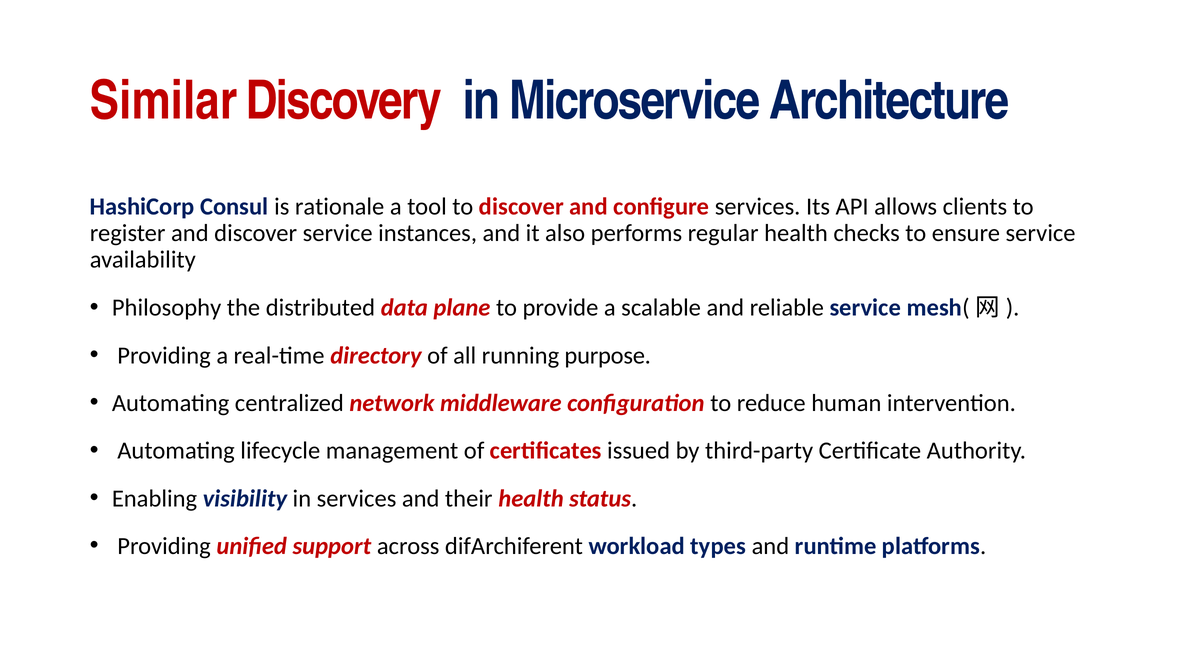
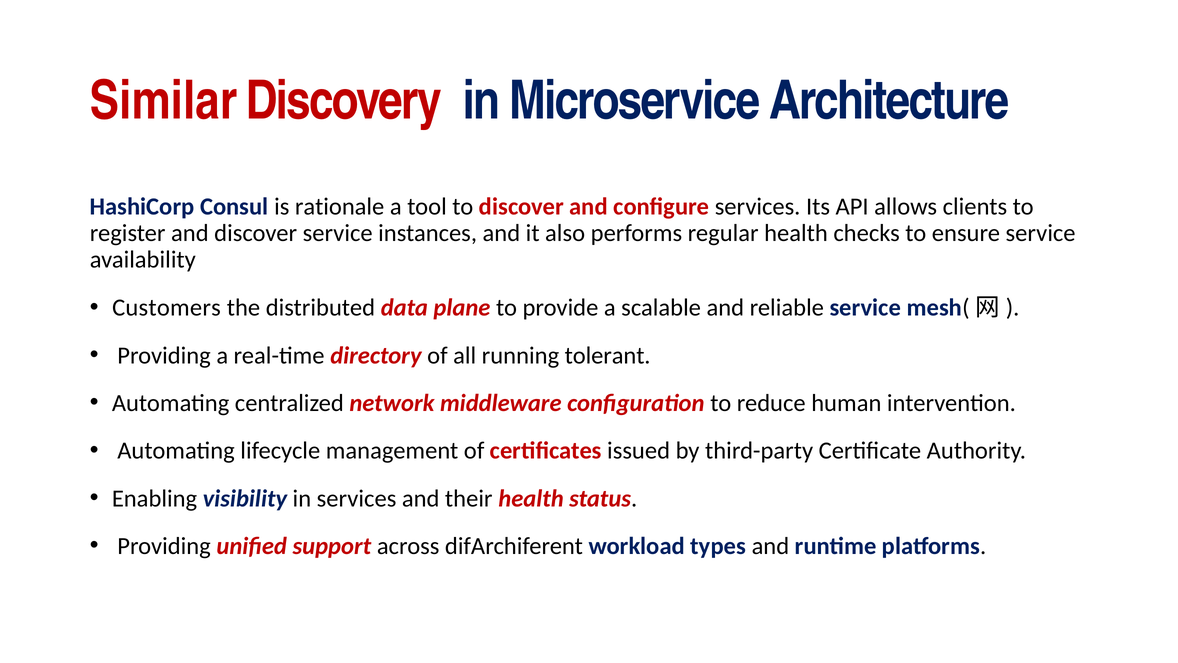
Philosophy: Philosophy -> Customers (166, 308)
purpose: purpose -> tolerant (608, 355)
